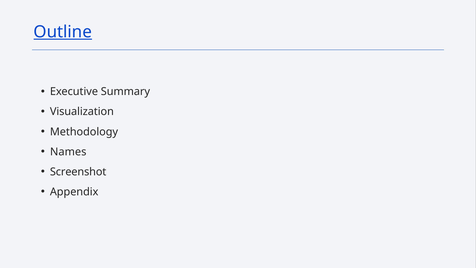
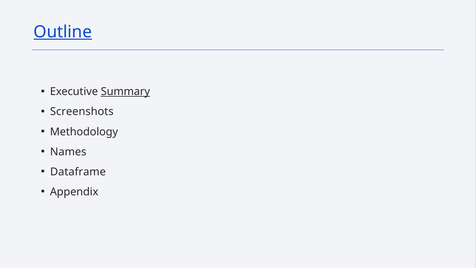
Summary underline: none -> present (125, 92)
Visualization: Visualization -> Screenshots (82, 112)
Screenshot: Screenshot -> Dataframe (78, 172)
